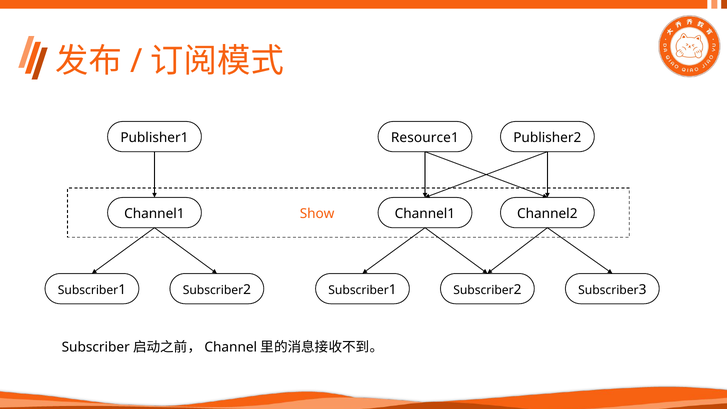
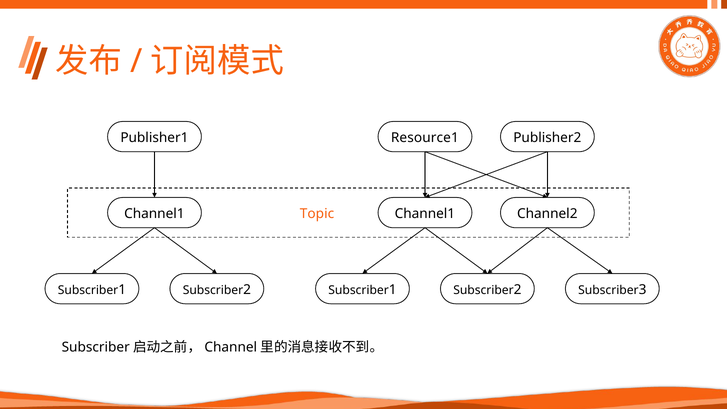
Show: Show -> Topic (317, 214)
